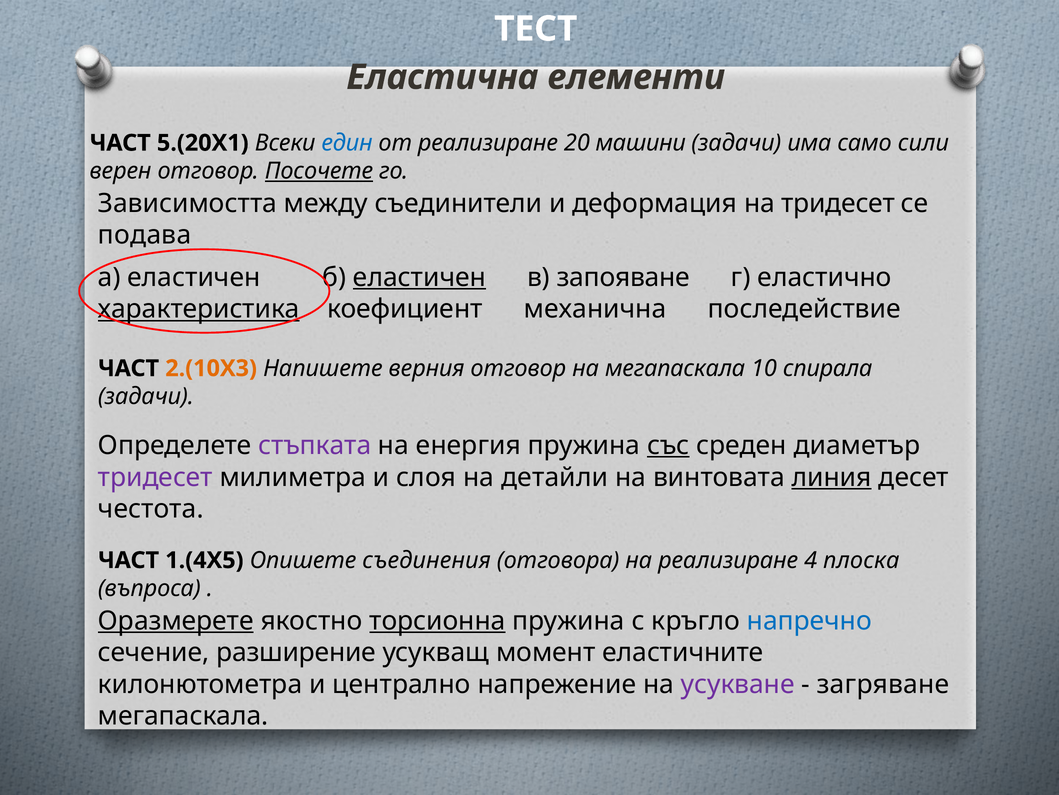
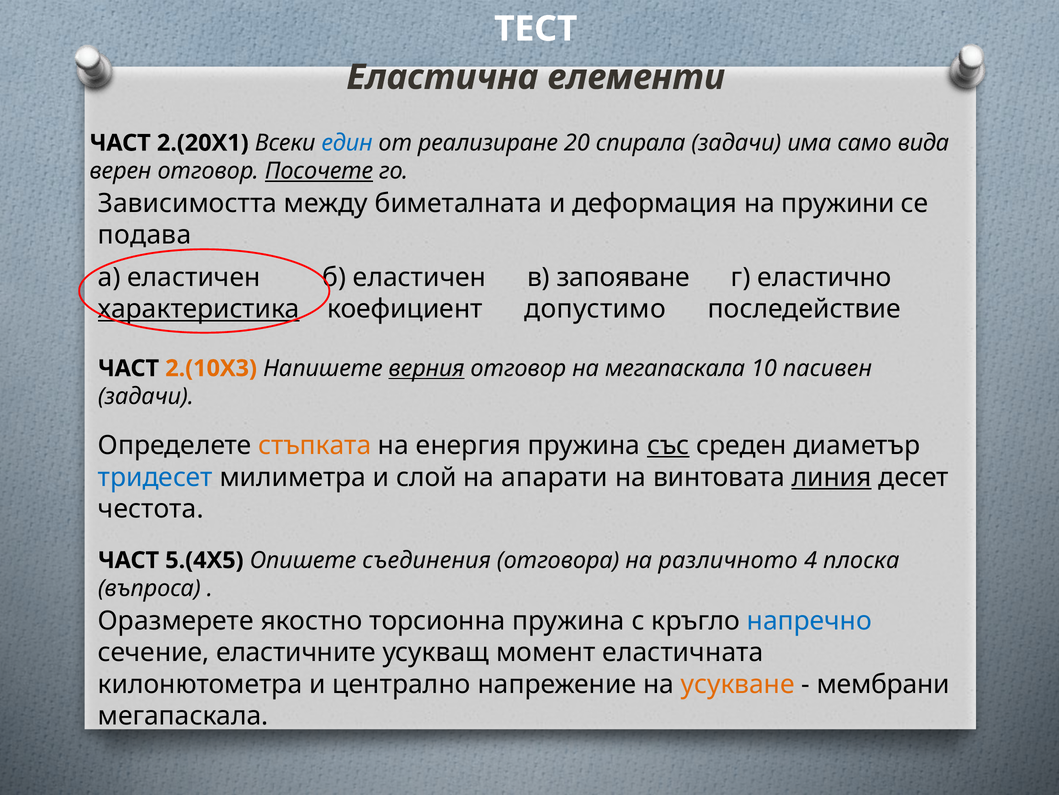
5.(20Х1: 5.(20Х1 -> 2.(20Х1 (203, 143)
машини: машини -> спирала (641, 143)
сили: сили -> вида (923, 143)
съединители: съединители -> биметалната (458, 203)
на тридесет: тридесет -> пружини (838, 203)
еластичен underline: present -> none (419, 277)
механична: механична -> допустимо (595, 309)
верния underline: none -> present (427, 368)
спирала: спирала -> пасивен (827, 368)
стъпката colour: purple -> orange (315, 445)
тридесет colour: purple -> blue (155, 477)
слоя: слоя -> слой (426, 477)
детайли: детайли -> апарати (555, 477)
1.(4Х5: 1.(4Х5 -> 5.(4Х5 (204, 560)
на реализиране: реализиране -> различното (728, 560)
Оразмерете underline: present -> none (176, 620)
торсионна underline: present -> none (437, 620)
разширение: разширение -> еластичните (296, 652)
еластичните: еластичните -> еластичната (683, 652)
усукване colour: purple -> orange (738, 684)
загряване: загряване -> мембрани (883, 684)
